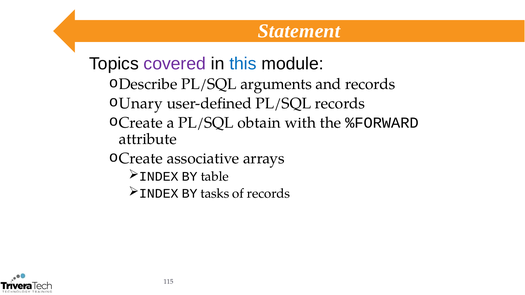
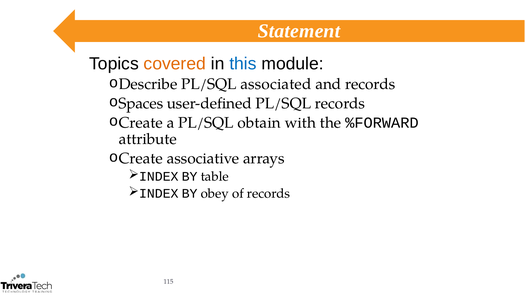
covered colour: purple -> orange (175, 64)
arguments: arguments -> associated (276, 84)
Unary: Unary -> Spaces (141, 104)
tasks: tasks -> obey (215, 194)
